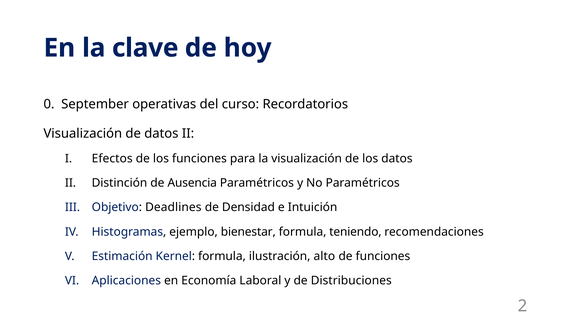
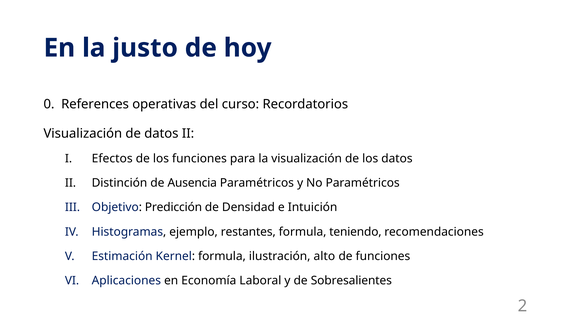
clave: clave -> justo (145, 48)
September: September -> References (95, 104)
Deadlines: Deadlines -> Predicción (173, 207)
bienestar: bienestar -> restantes (248, 232)
Distribuciones: Distribuciones -> Sobresalientes (351, 281)
